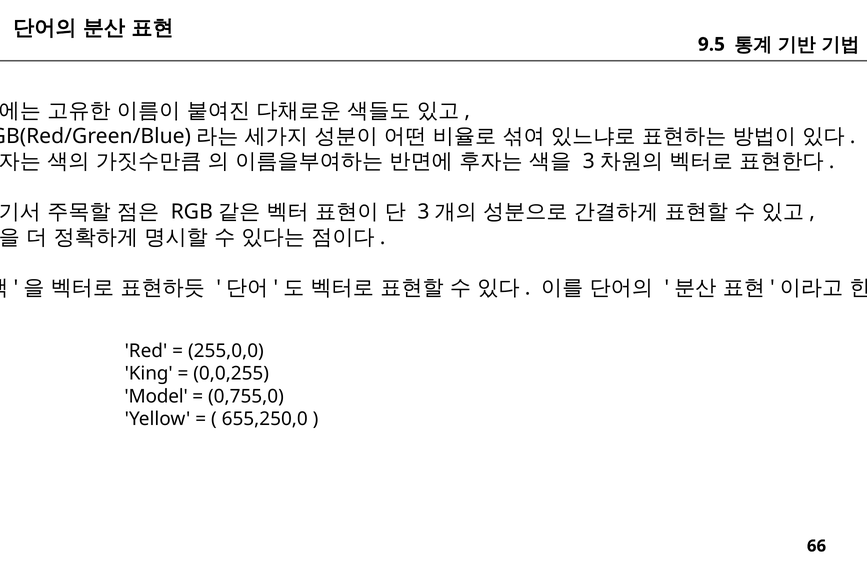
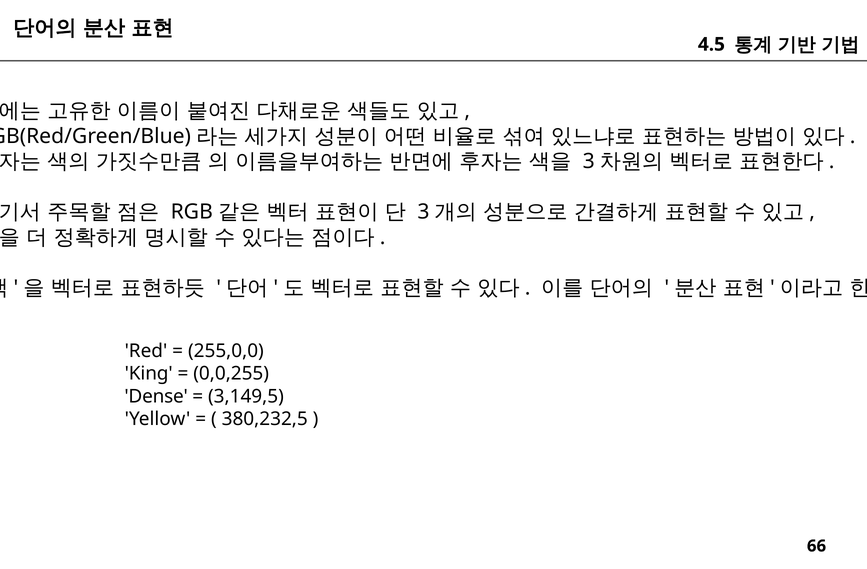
9.5: 9.5 -> 4.5 (711, 44)
Model: Model -> Dense (156, 397)
0,755,0: 0,755,0 -> 3,149,5 (246, 397)
655,250,0: 655,250,0 -> 380,232,5 (265, 419)
